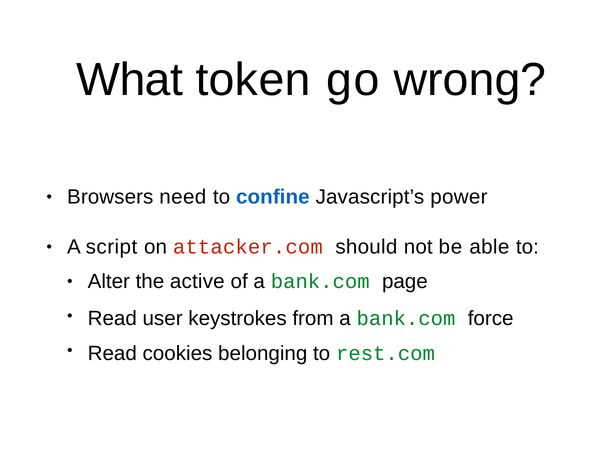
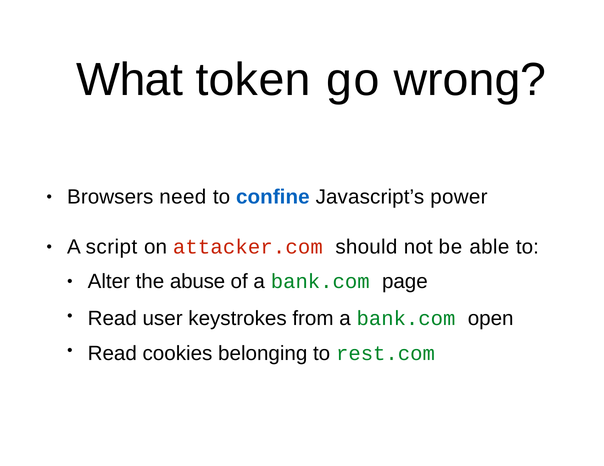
active: active -> abuse (198, 282)
force: force -> open (491, 319)
